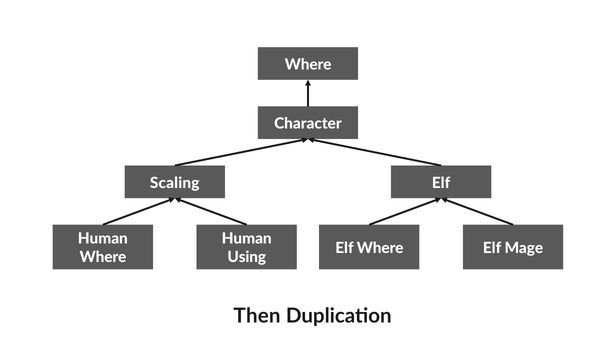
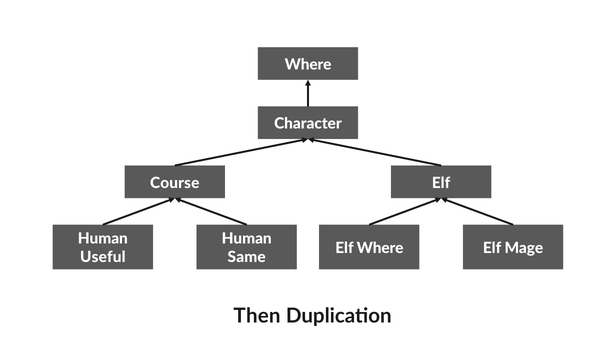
Scaling: Scaling -> Course (175, 183)
Where: Where -> Useful (103, 257)
Using: Using -> Same (247, 257)
